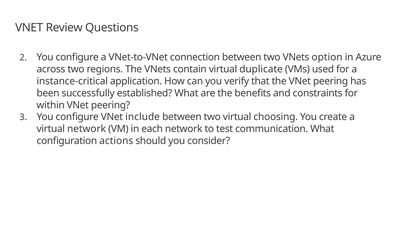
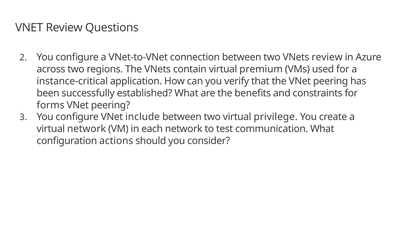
VNets option: option -> review (327, 57)
duplicate: duplicate -> premium (261, 69)
within: within -> forms (51, 105)
choosing: choosing -> privilege (276, 117)
